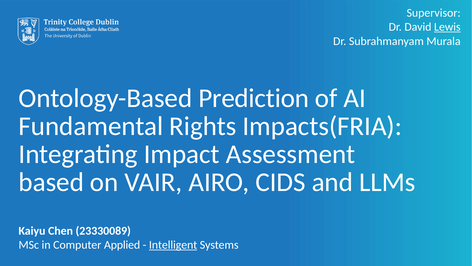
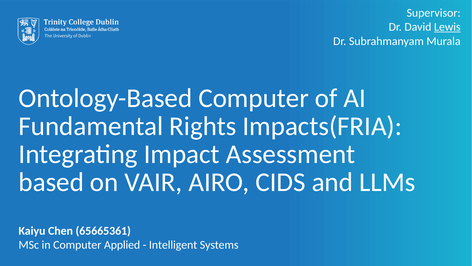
Ontology-Based Prediction: Prediction -> Computer (254, 98)
23330089: 23330089 -> 65665361 (103, 230)
Intelligent underline: present -> none (173, 245)
